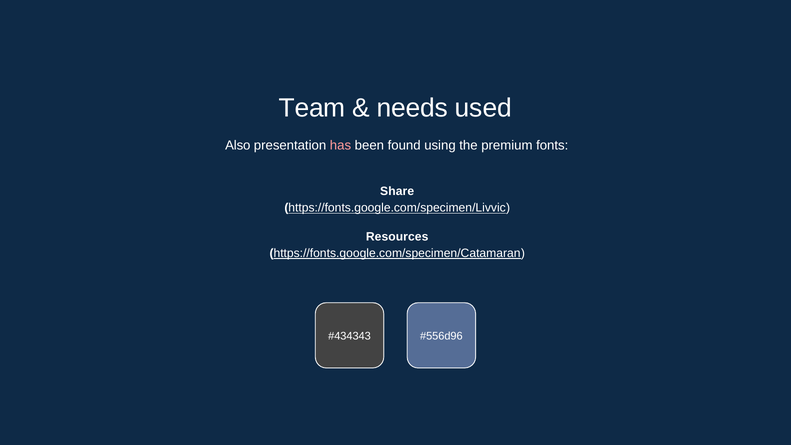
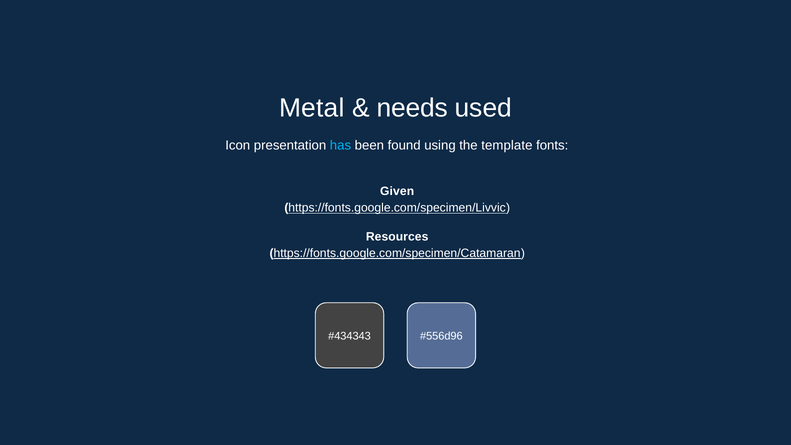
Team: Team -> Metal (312, 108)
Also: Also -> Icon (238, 145)
has colour: pink -> light blue (340, 145)
premium: premium -> template (507, 145)
Share: Share -> Given (397, 191)
